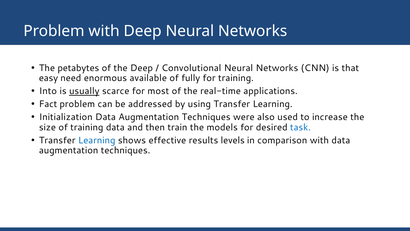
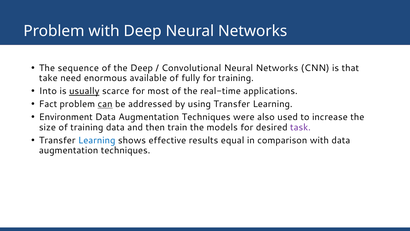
petabytes: petabytes -> sequence (78, 68)
easy: easy -> take (48, 78)
can underline: none -> present (105, 104)
Initialization: Initialization -> Environment (66, 117)
task colour: blue -> purple (300, 127)
levels: levels -> equal (233, 140)
